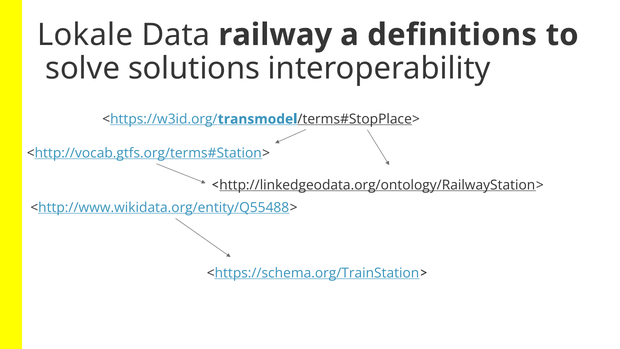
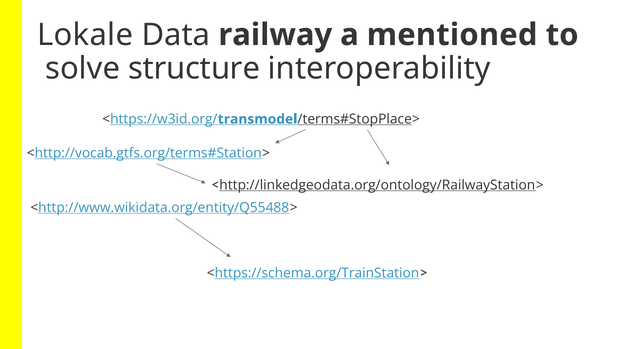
definitions: definitions -> mentioned (452, 35)
solutions: solutions -> structure (194, 68)
